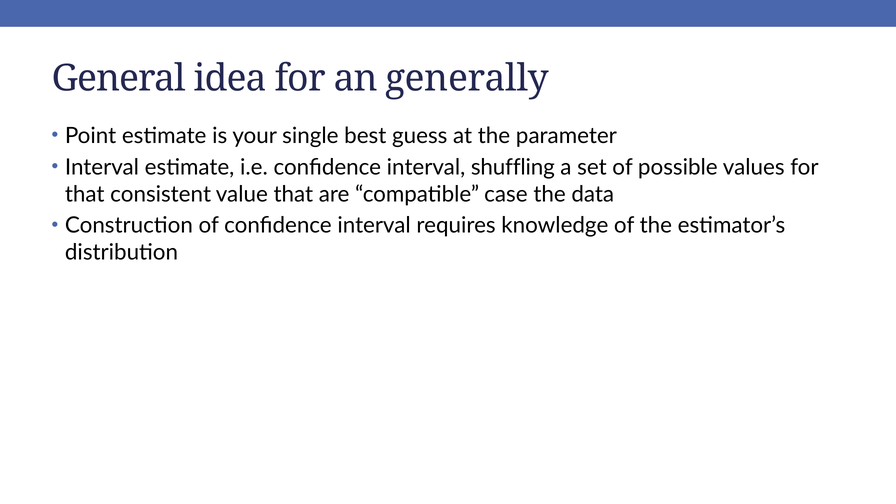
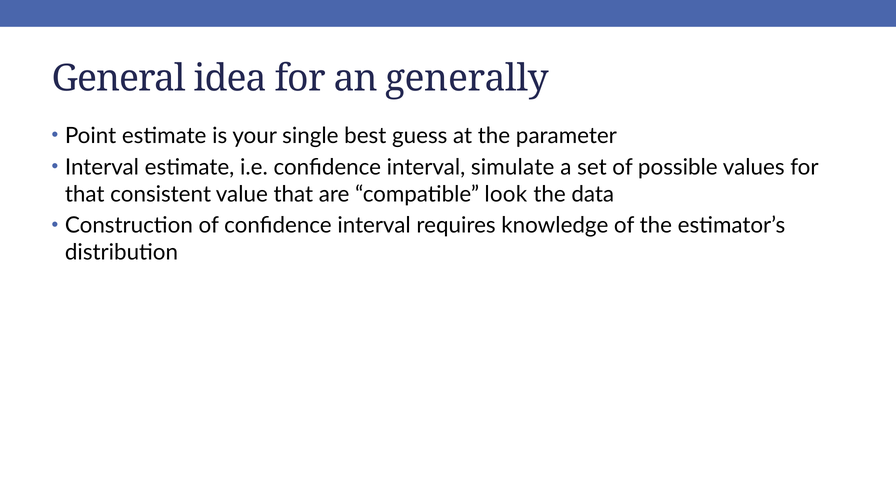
shuffling: shuffling -> simulate (513, 167)
case: case -> look (506, 194)
